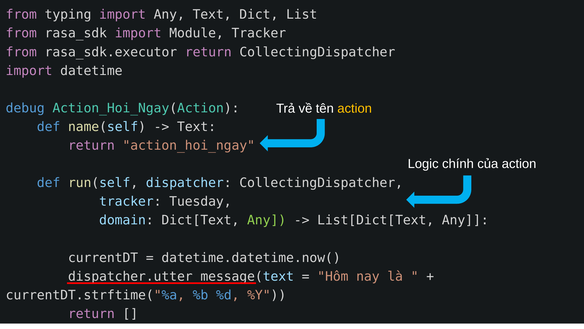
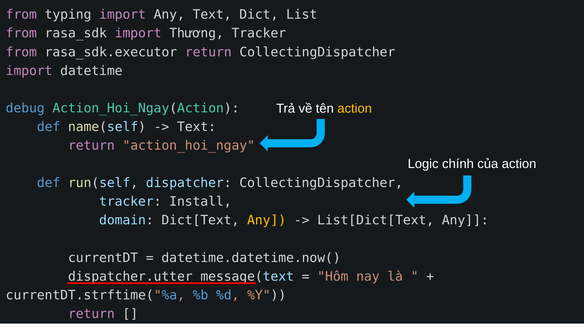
Module: Module -> Thương (197, 33)
Tuesday: Tuesday -> Install (200, 201)
Any colour: light green -> yellow (267, 220)
